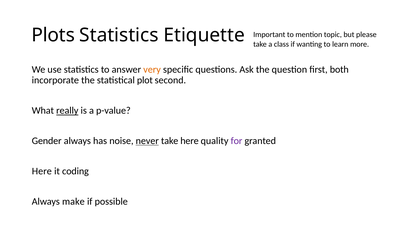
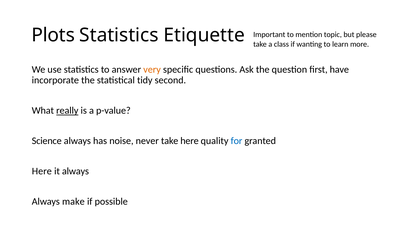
both: both -> have (339, 69)
plot: plot -> tidy (145, 80)
Gender: Gender -> Science (47, 141)
never underline: present -> none (147, 141)
for colour: purple -> blue (237, 141)
it coding: coding -> always (75, 171)
